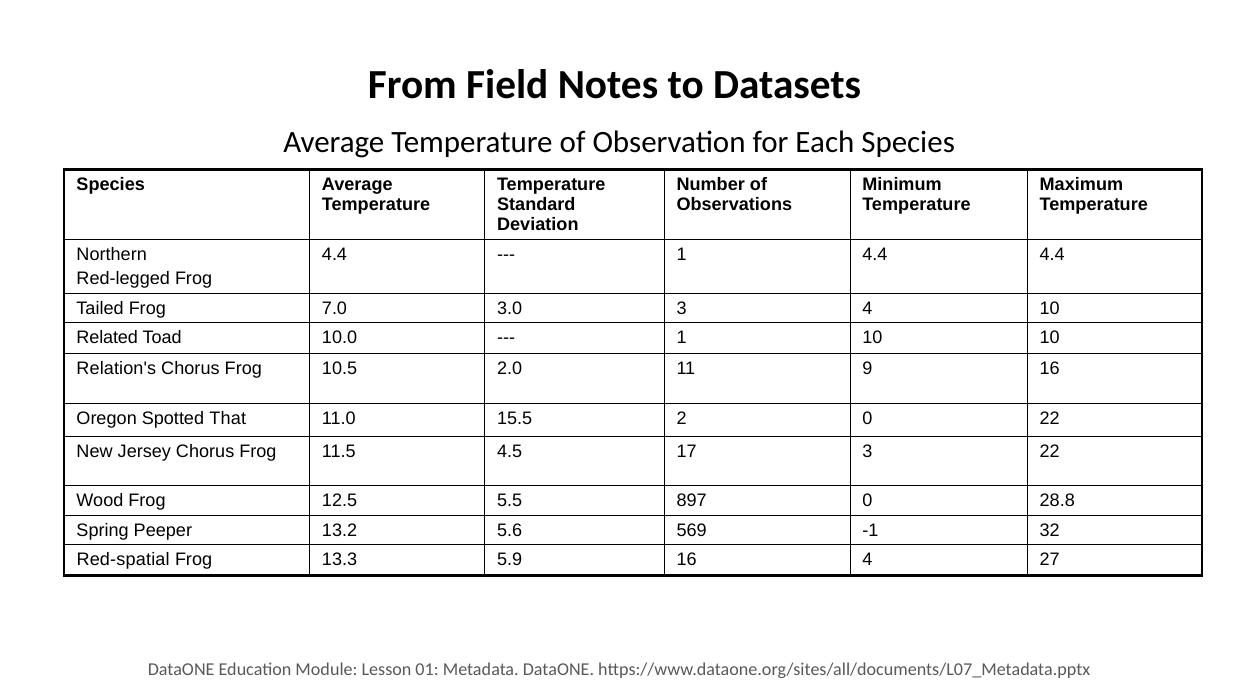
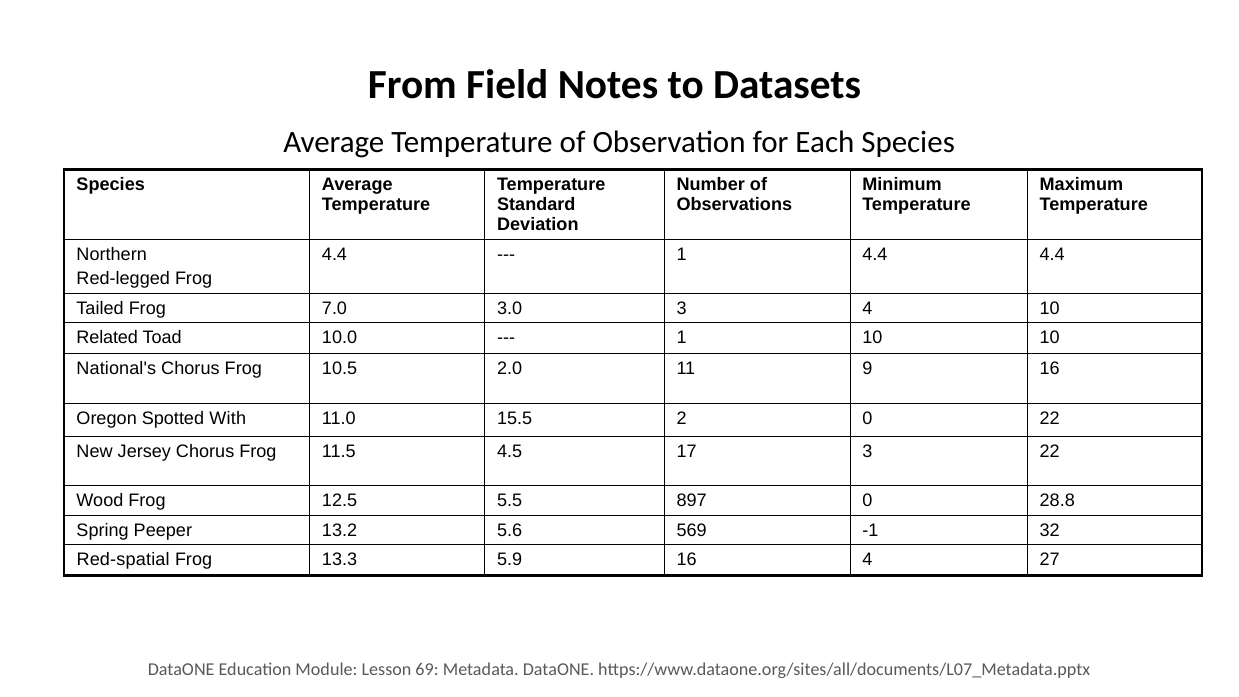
Relation's: Relation's -> National's (116, 369)
That: That -> With (228, 418)
01: 01 -> 69 (427, 670)
